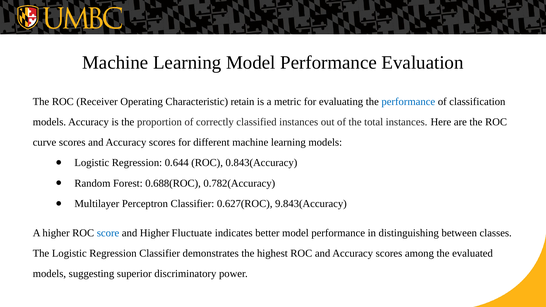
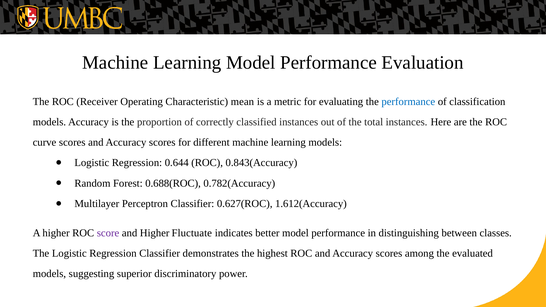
retain: retain -> mean (242, 102)
9.843(Accuracy: 9.843(Accuracy -> 1.612(Accuracy (311, 204)
score colour: blue -> purple (108, 233)
